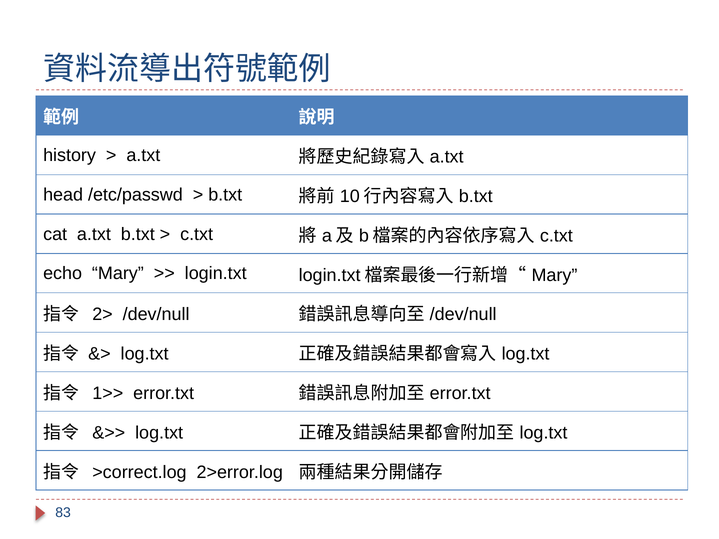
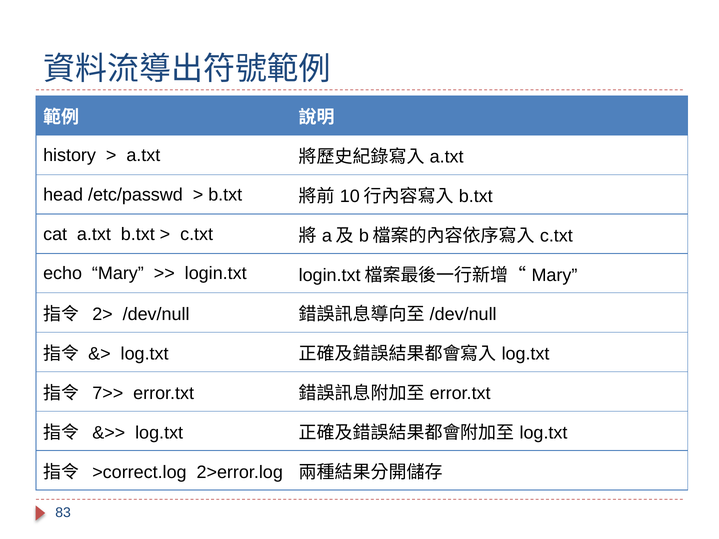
1>>: 1>> -> 7>> (108, 394)
